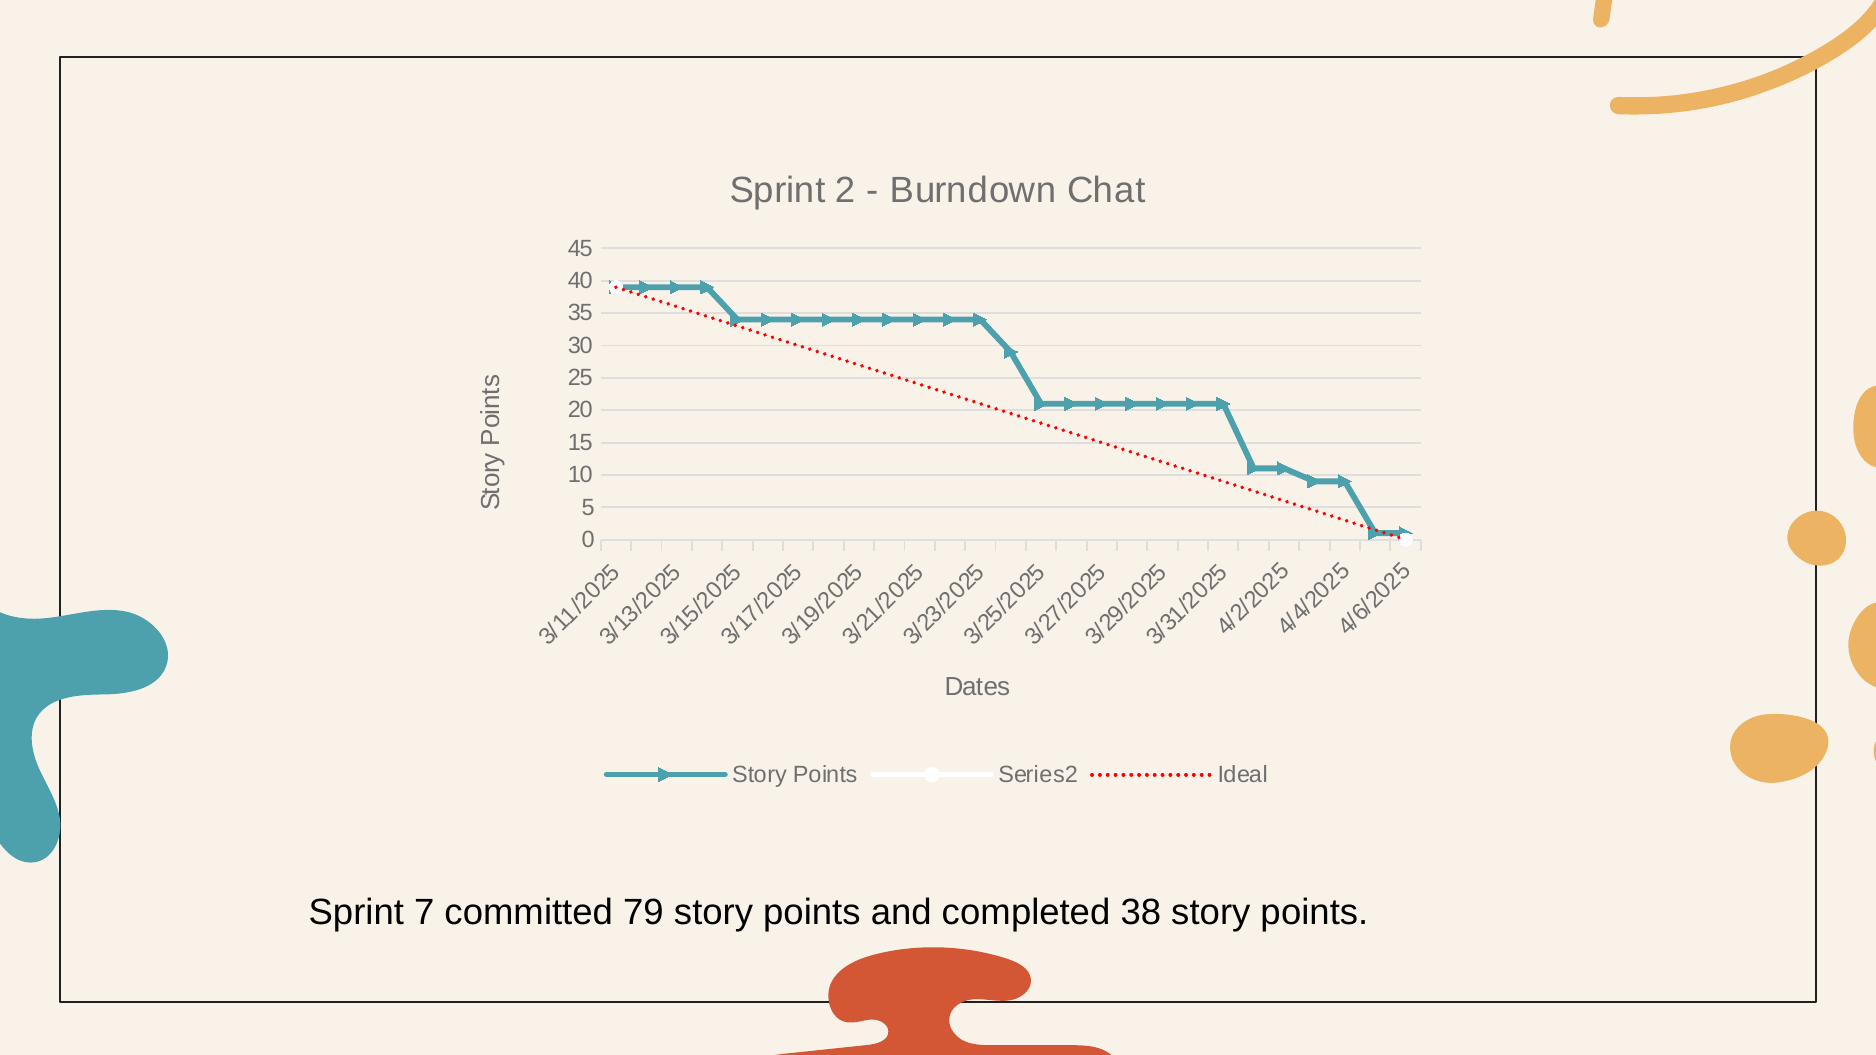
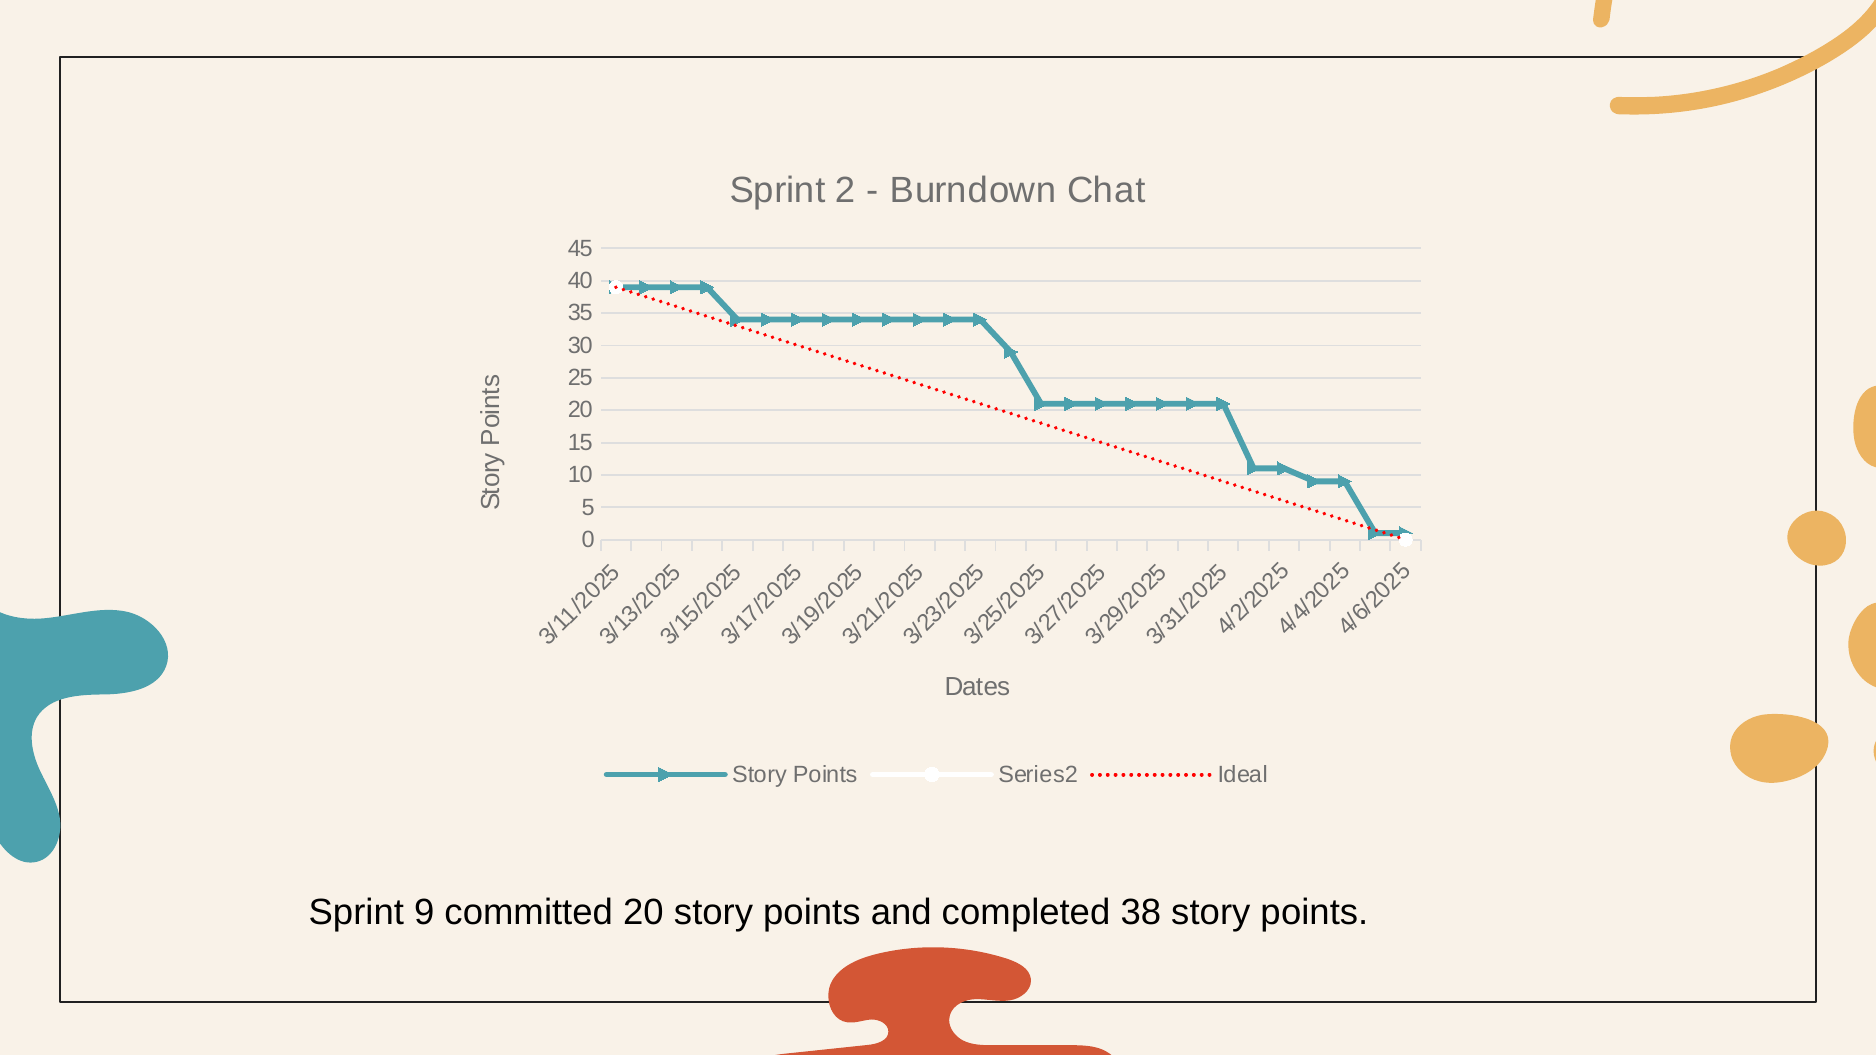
7: 7 -> 9 (424, 913)
committed 79: 79 -> 20 (643, 913)
